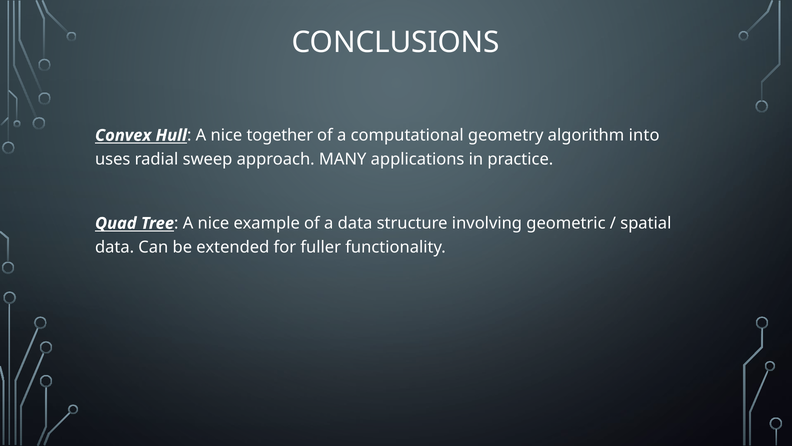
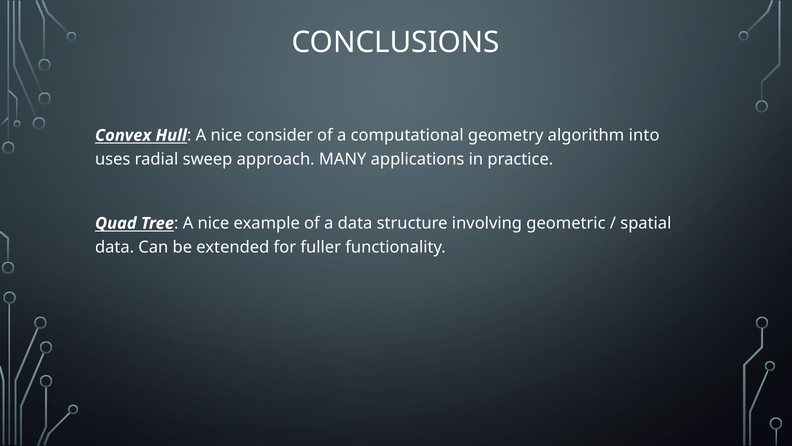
together: together -> consider (280, 135)
